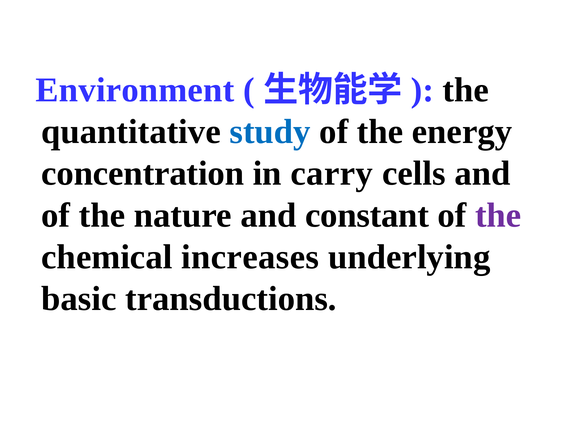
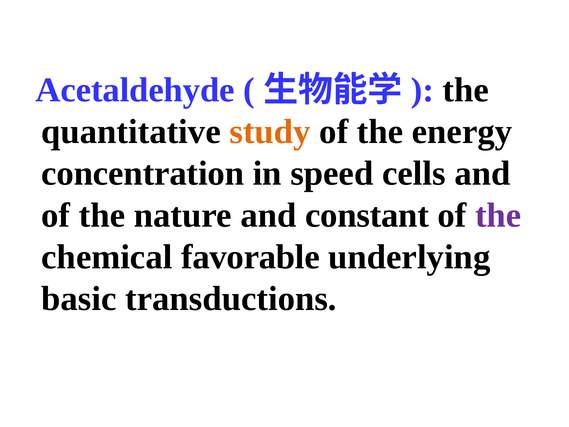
Environment: Environment -> Acetaldehyde (135, 90)
study colour: blue -> orange (270, 132)
carry: carry -> speed (332, 173)
increases: increases -> favorable (250, 257)
